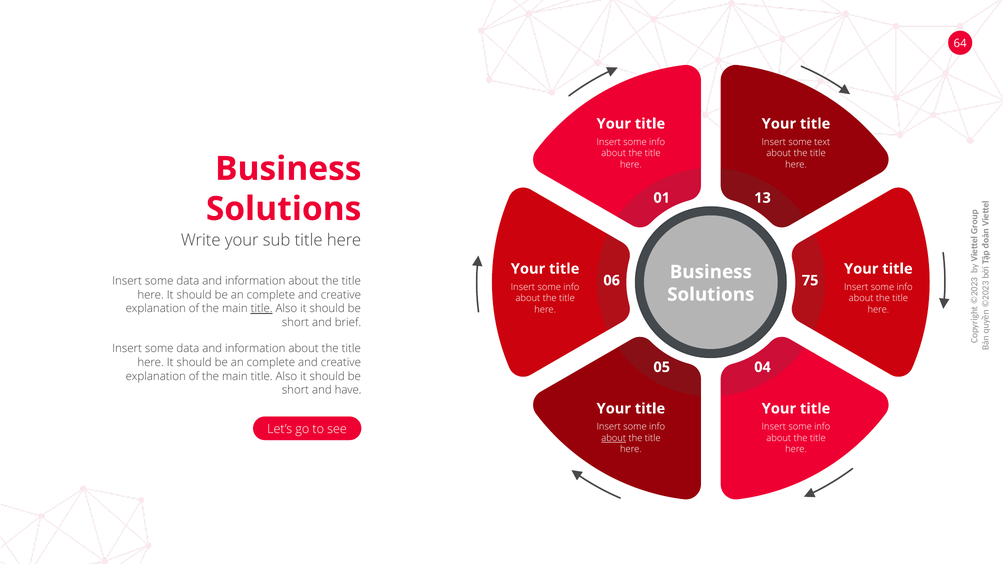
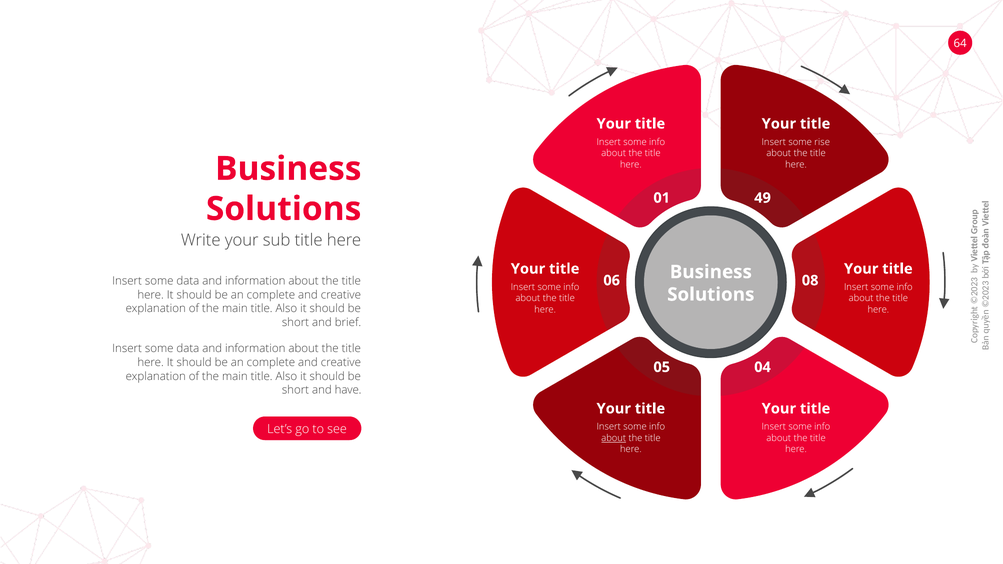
text: text -> rise (822, 142)
13: 13 -> 49 (763, 198)
75: 75 -> 08 (810, 281)
title underline: present -> none (262, 309)
